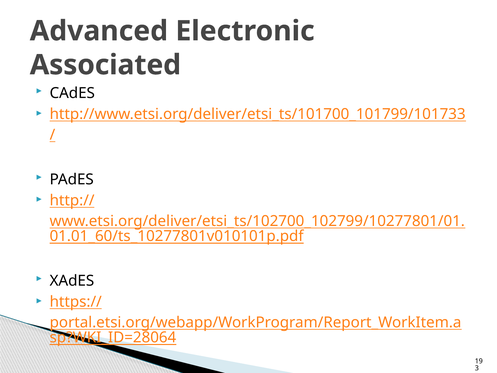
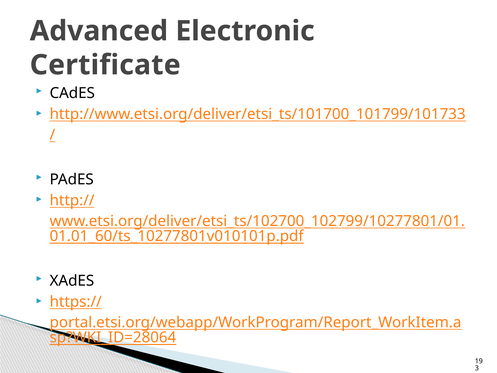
Associated: Associated -> Certificate (105, 65)
